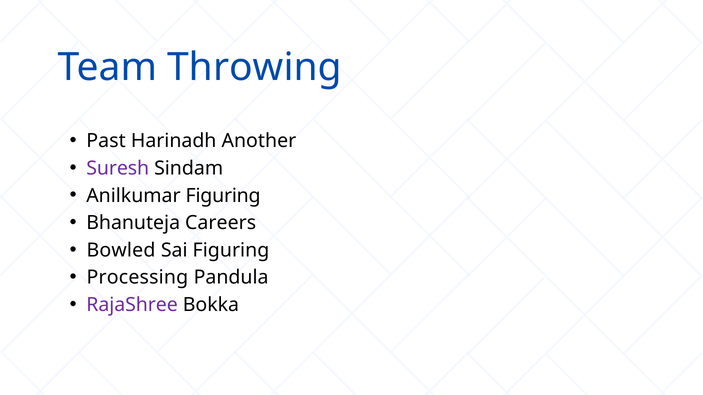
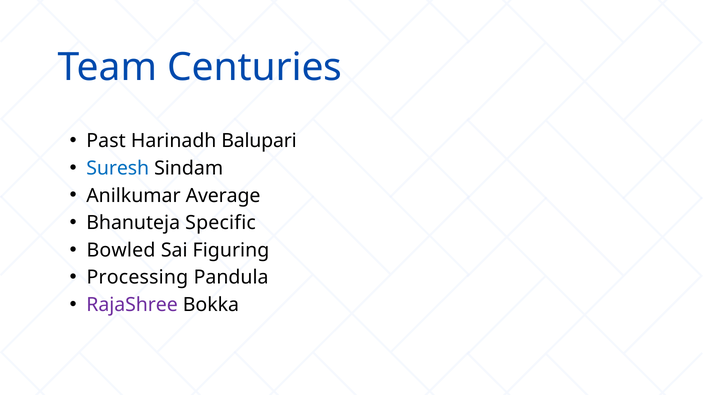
Throwing: Throwing -> Centuries (255, 68)
Another: Another -> Balupari (259, 141)
Suresh colour: purple -> blue (118, 168)
Anilkumar Figuring: Figuring -> Average (223, 196)
Careers: Careers -> Specific (221, 223)
